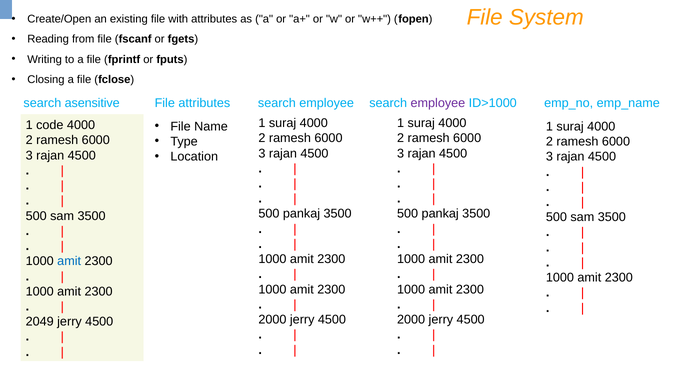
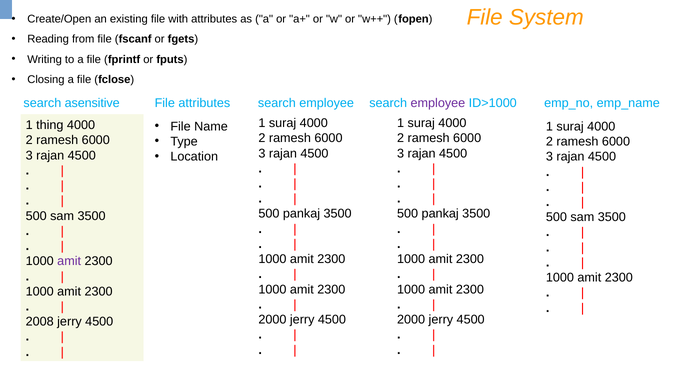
code: code -> thing (50, 125)
amit colour: blue -> purple (69, 262)
2049: 2049 -> 2008 (40, 322)
